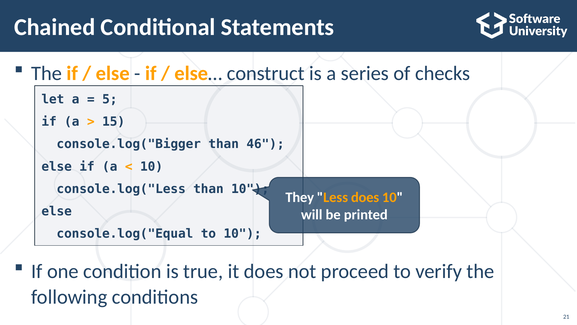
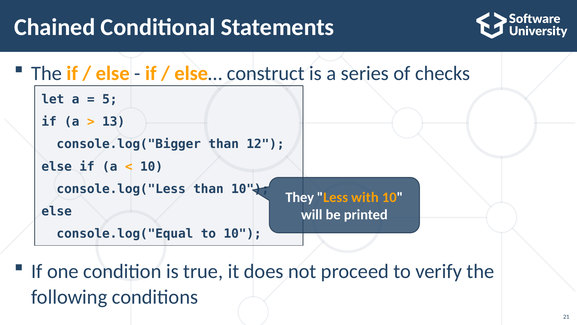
15: 15 -> 13 (114, 122)
46: 46 -> 12 (265, 144)
Less does: does -> with (365, 197)
